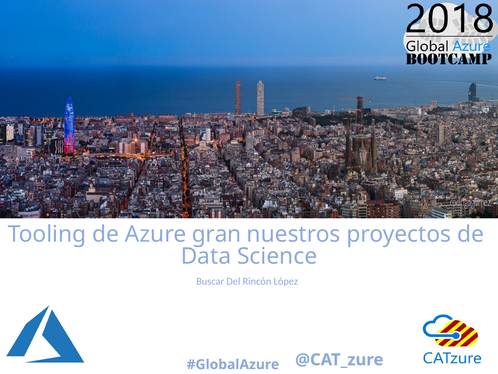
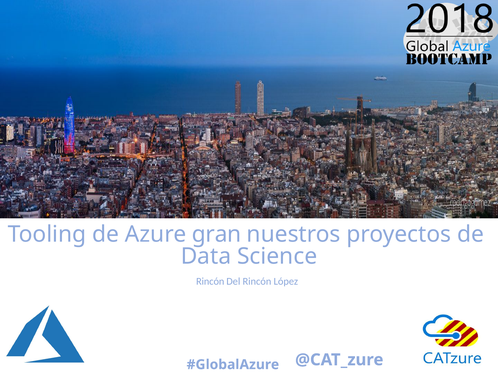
Buscar: Buscar -> Rincón (210, 281)
